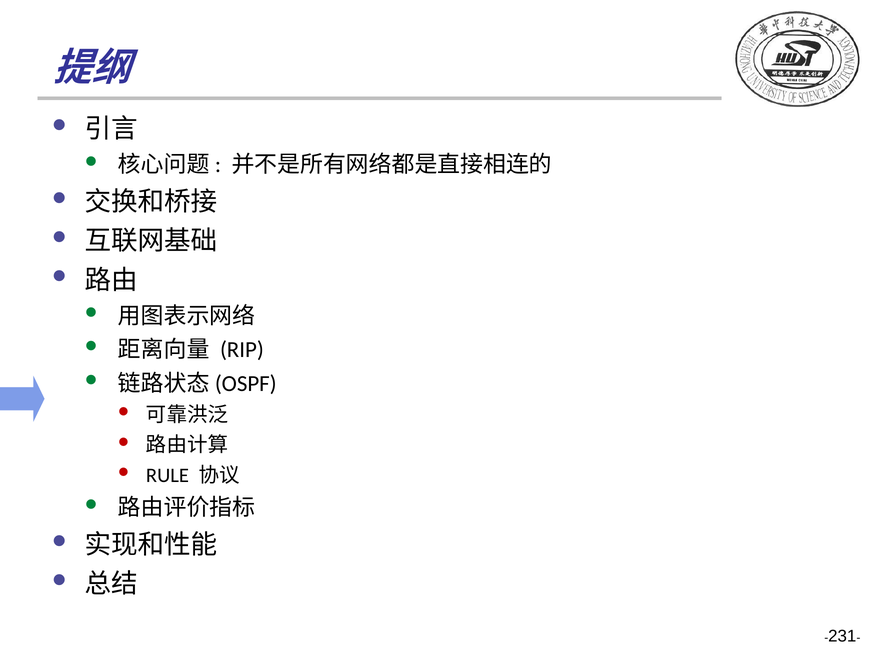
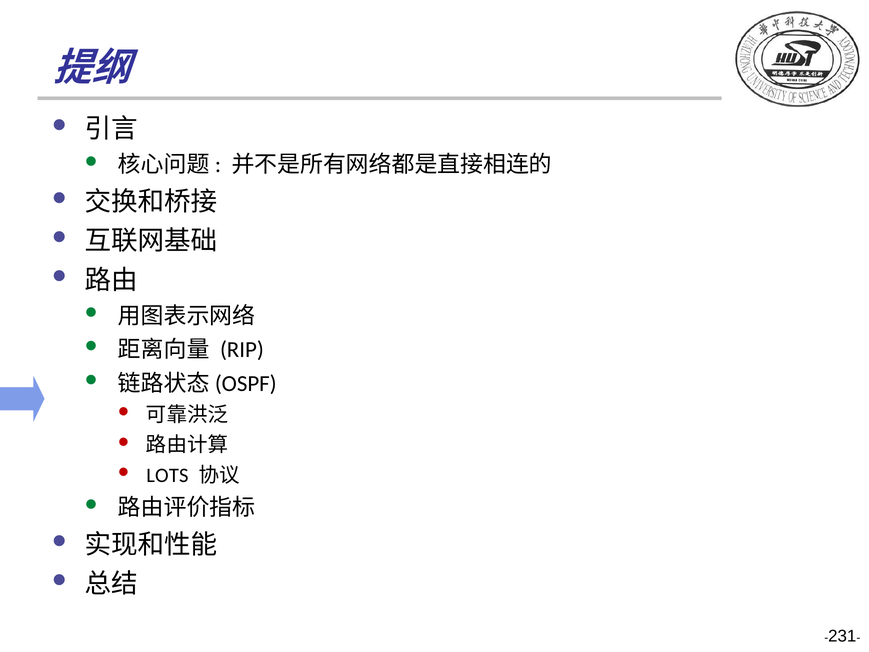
RULE: RULE -> LOTS (167, 475)
